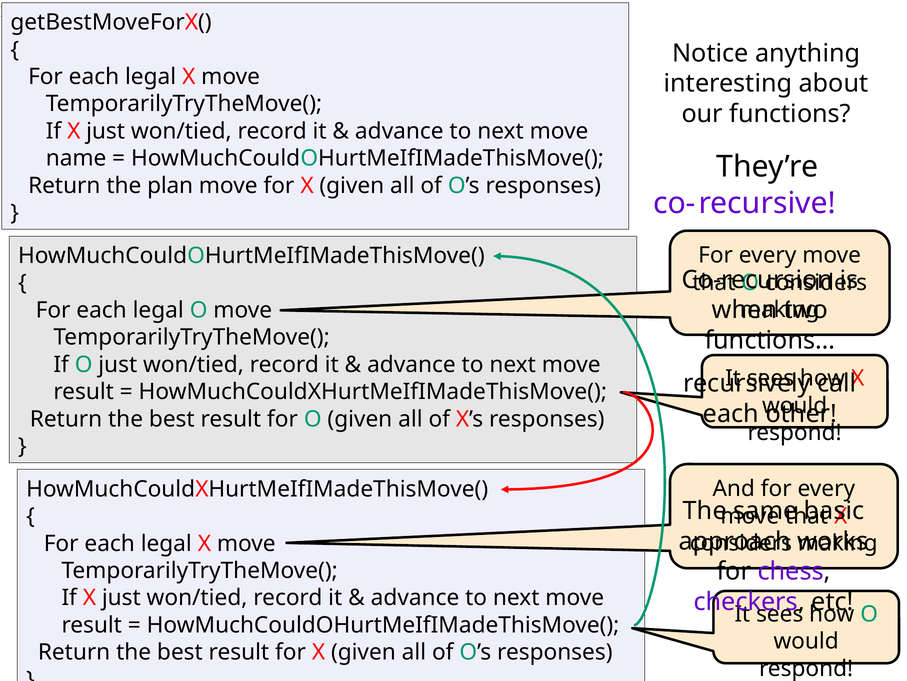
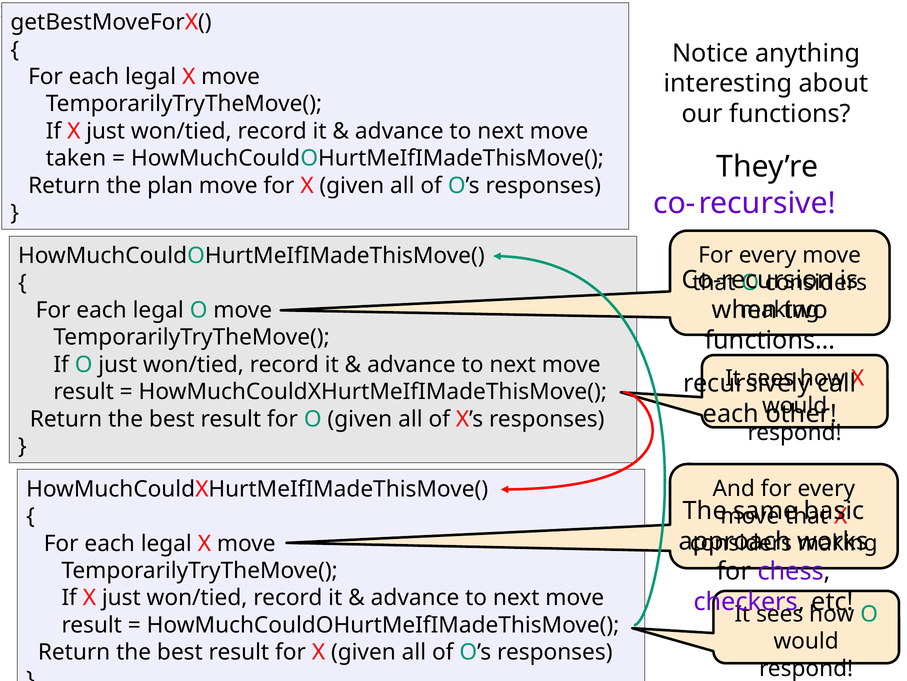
name: name -> taken (76, 158)
